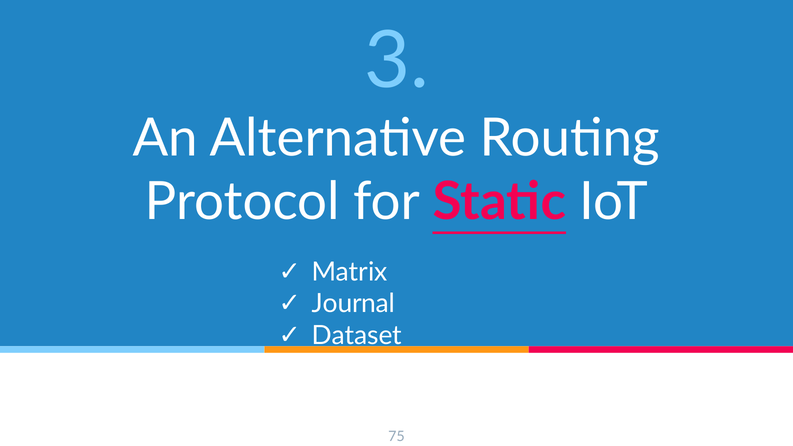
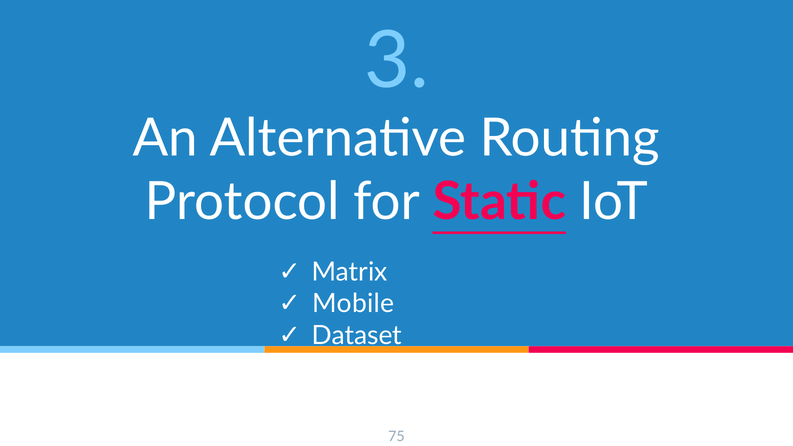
Journal: Journal -> Mobile (353, 304)
